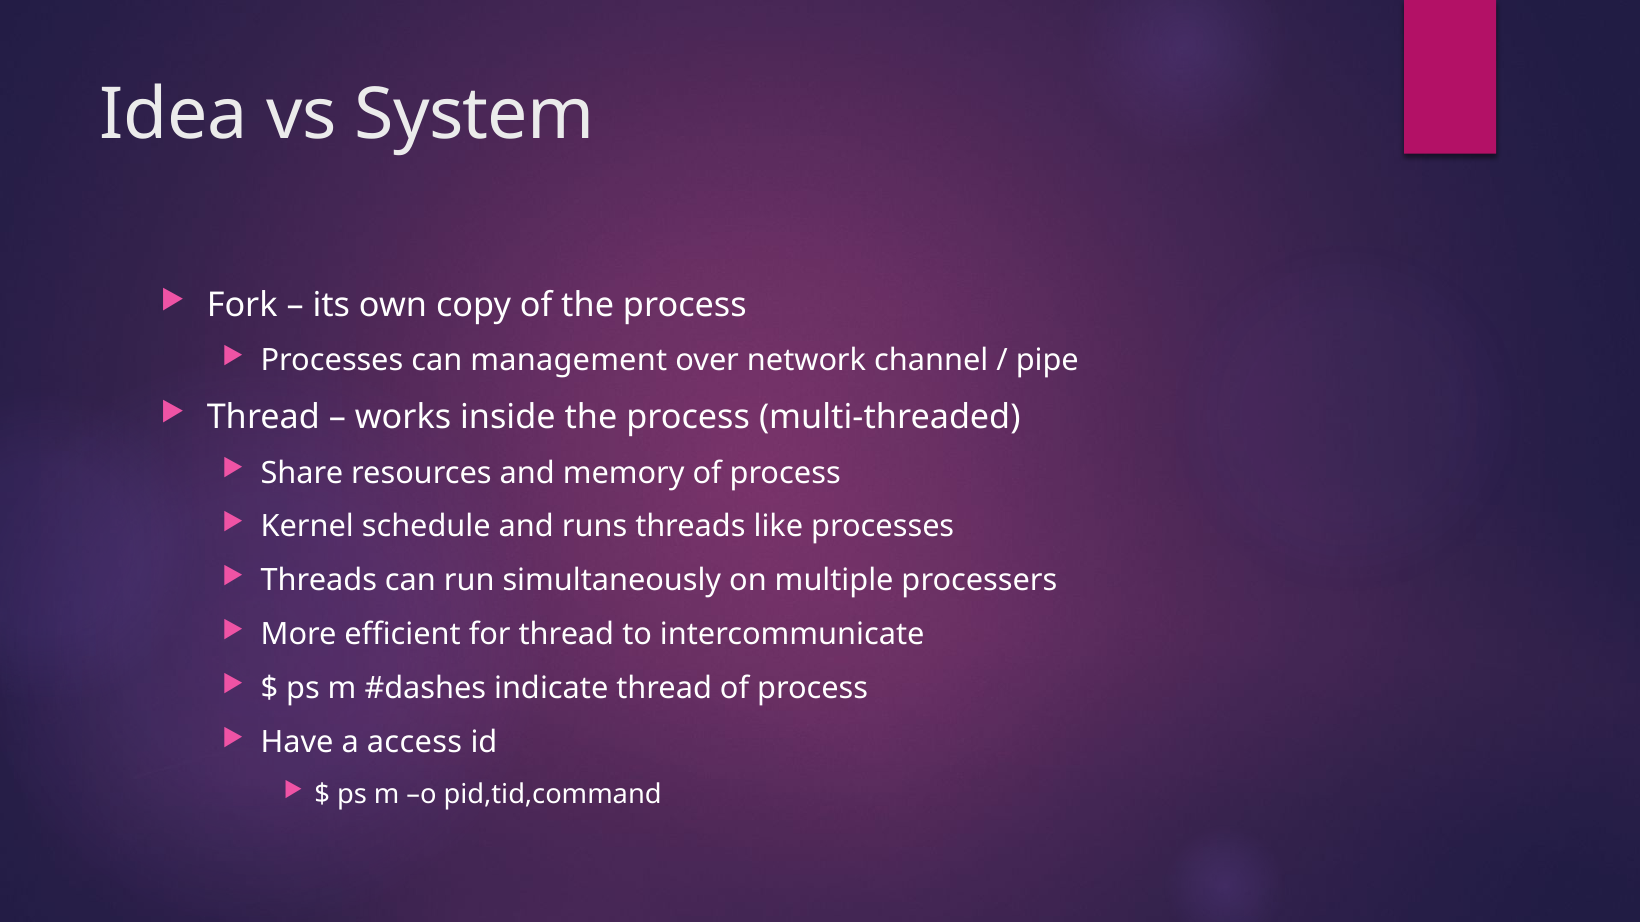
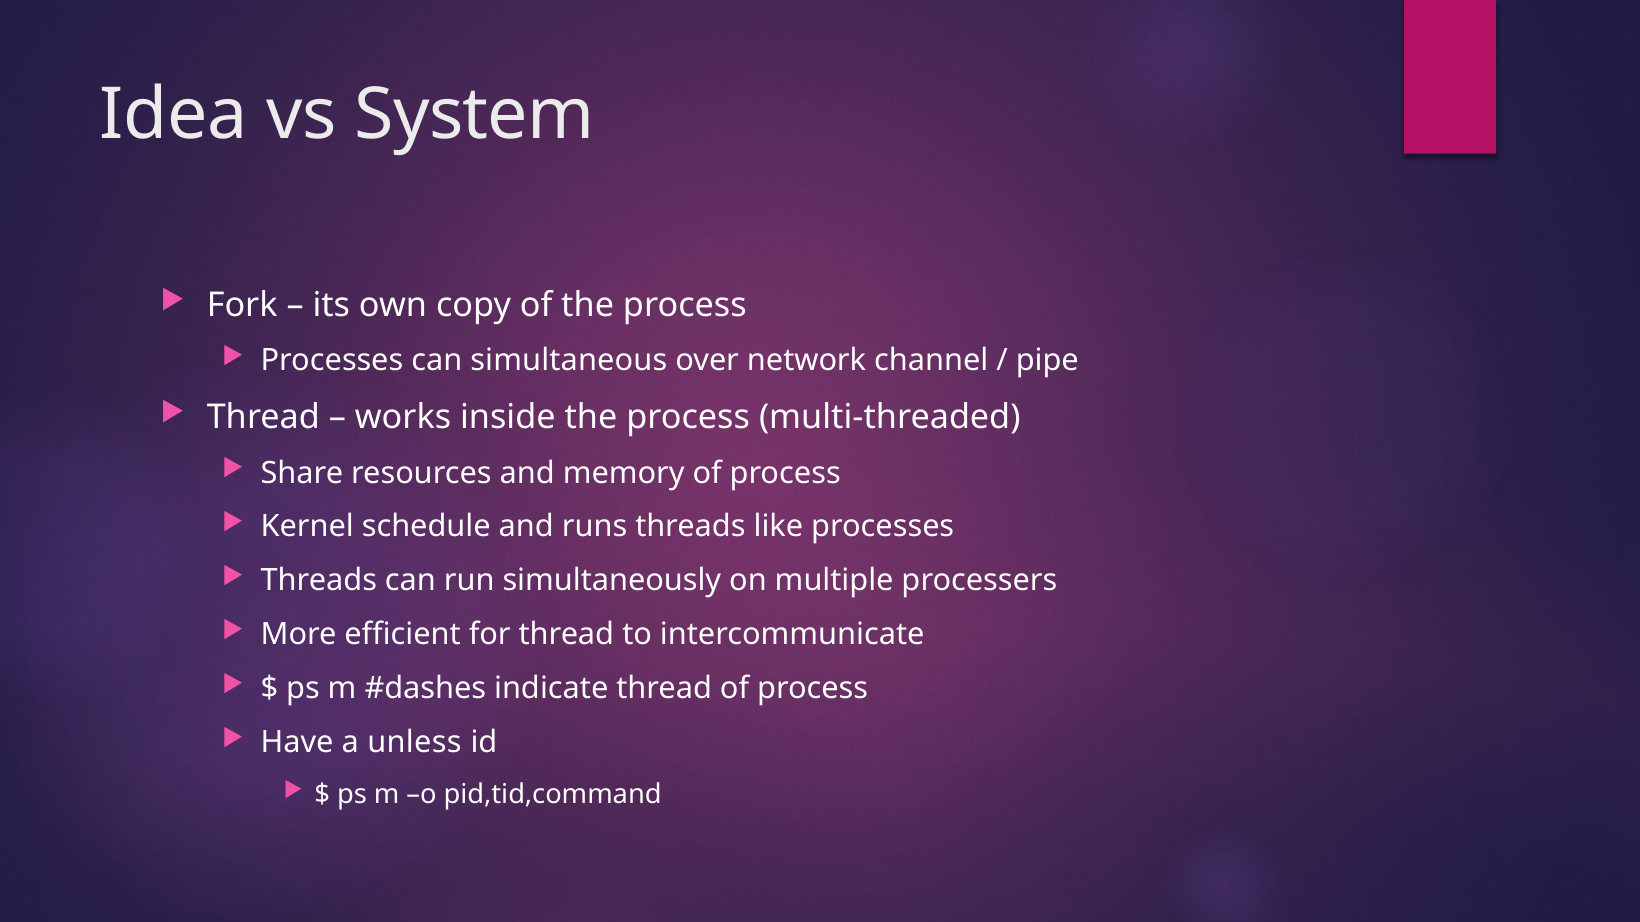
management: management -> simultaneous (569, 361)
access: access -> unless (414, 743)
